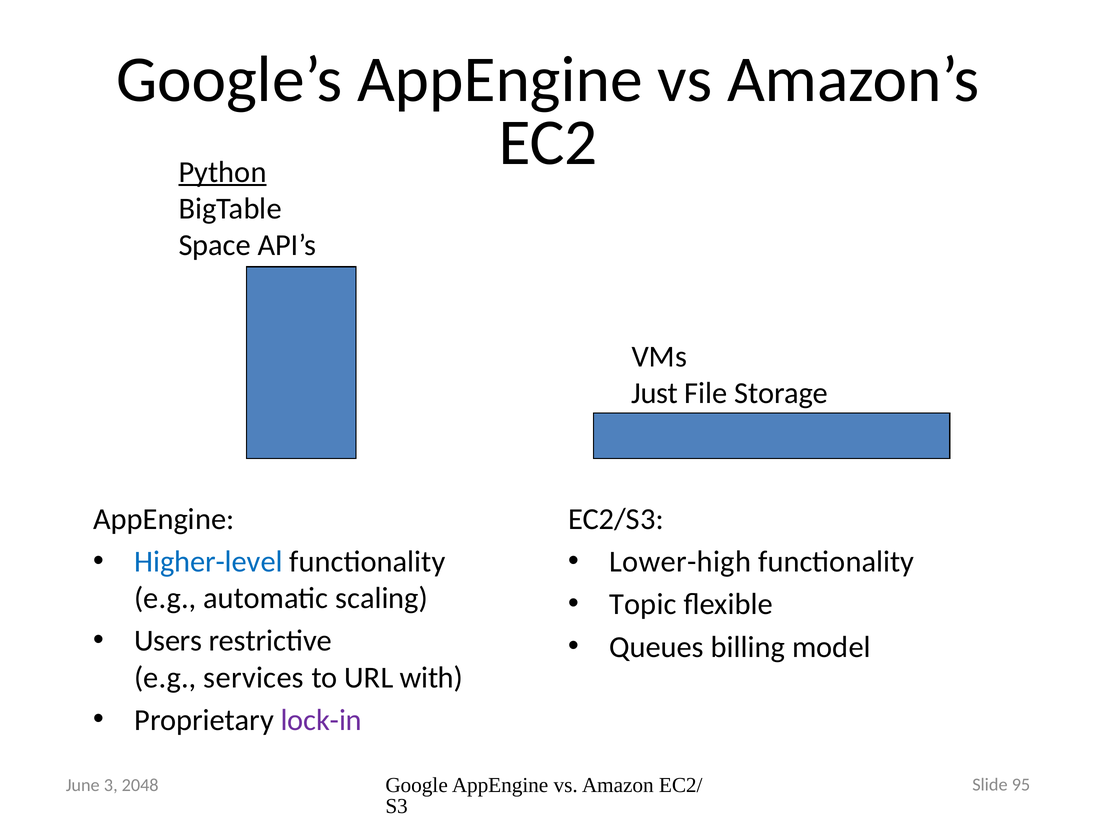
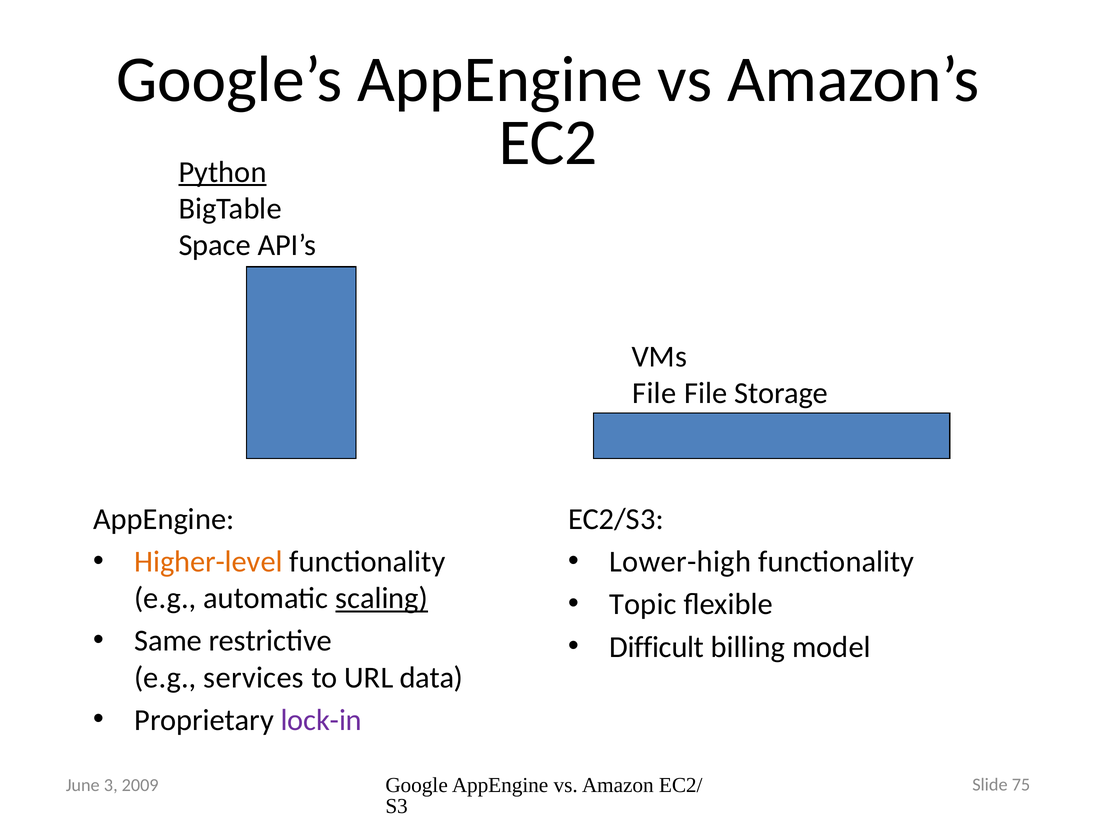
Just: Just -> File (654, 393)
Higher-level colour: blue -> orange (208, 562)
scaling underline: none -> present (382, 598)
Users: Users -> Same (168, 641)
Queues: Queues -> Difficult (657, 647)
with: with -> data (431, 677)
2048: 2048 -> 2009 (140, 785)
95: 95 -> 75 (1021, 785)
